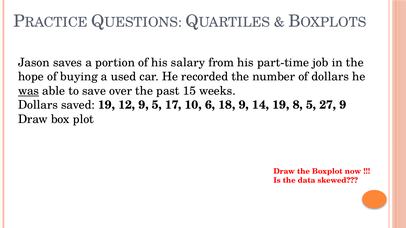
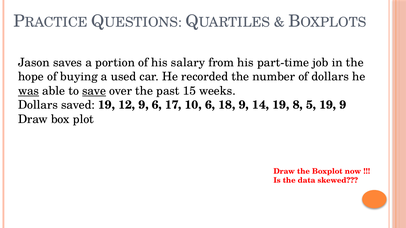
save underline: none -> present (94, 91)
9 5: 5 -> 6 (157, 105)
5 27: 27 -> 19 (328, 105)
